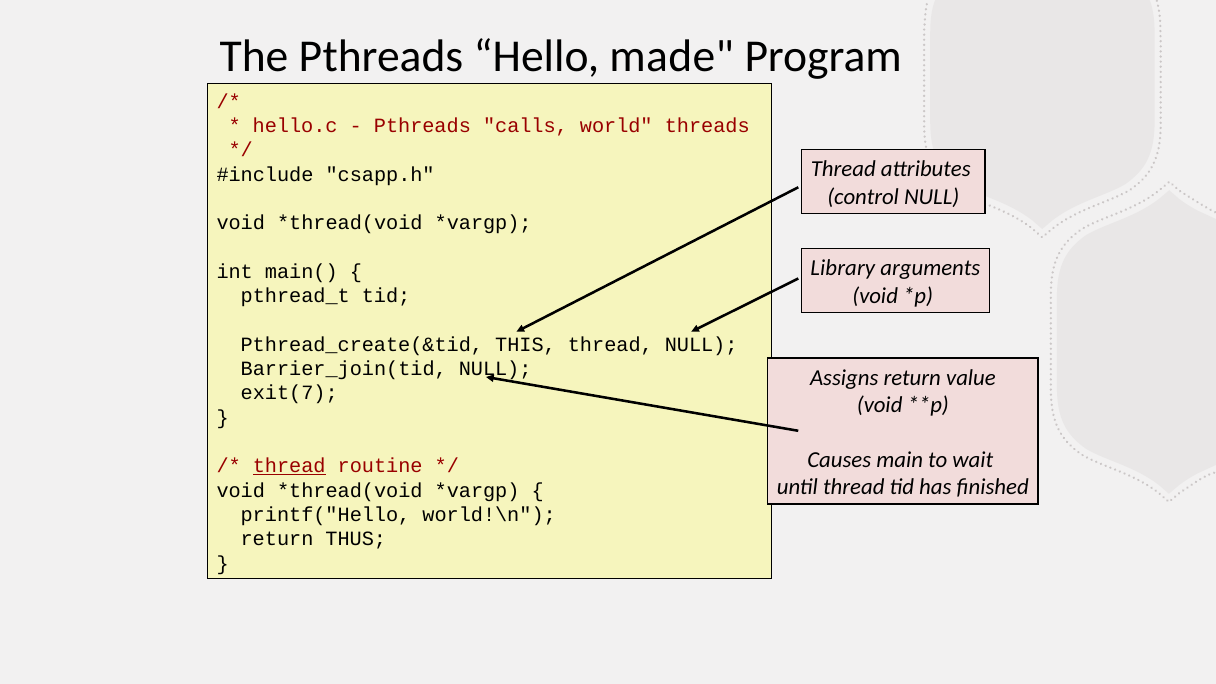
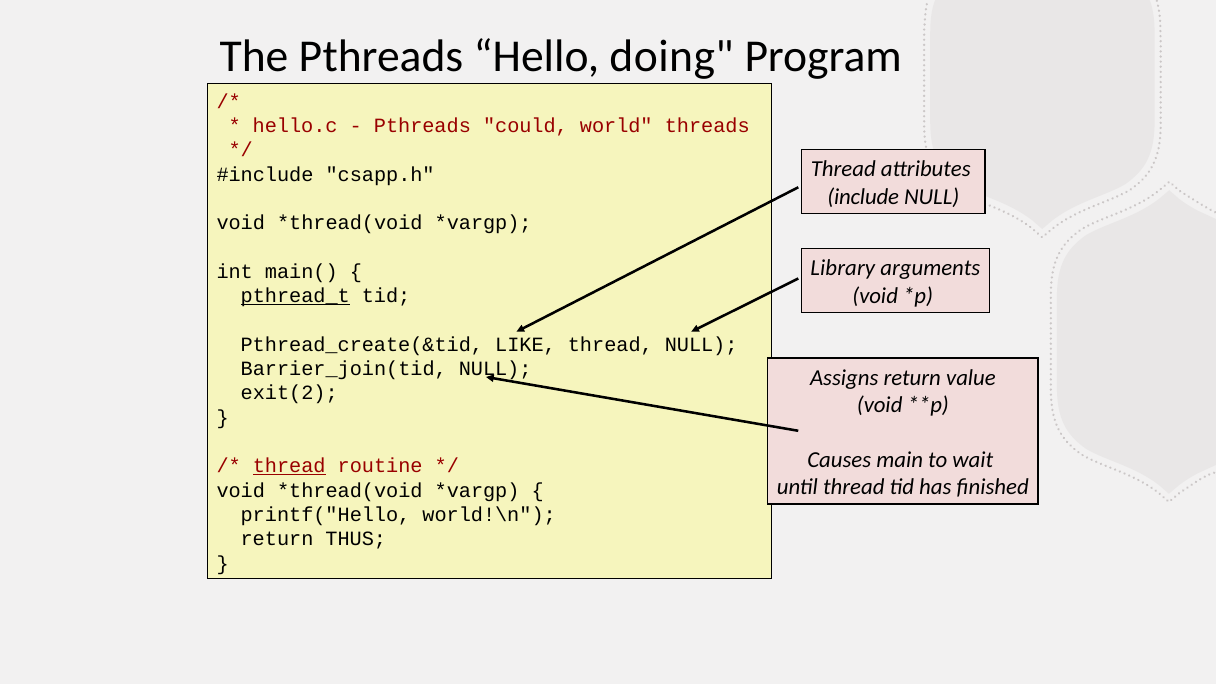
made: made -> doing (672, 56)
calls: calls -> could (525, 126)
control: control -> include (863, 197)
pthread_t underline: none -> present (295, 296)
THIS: THIS -> LIKE (526, 345)
exit(7: exit(7 -> exit(2 (289, 393)
